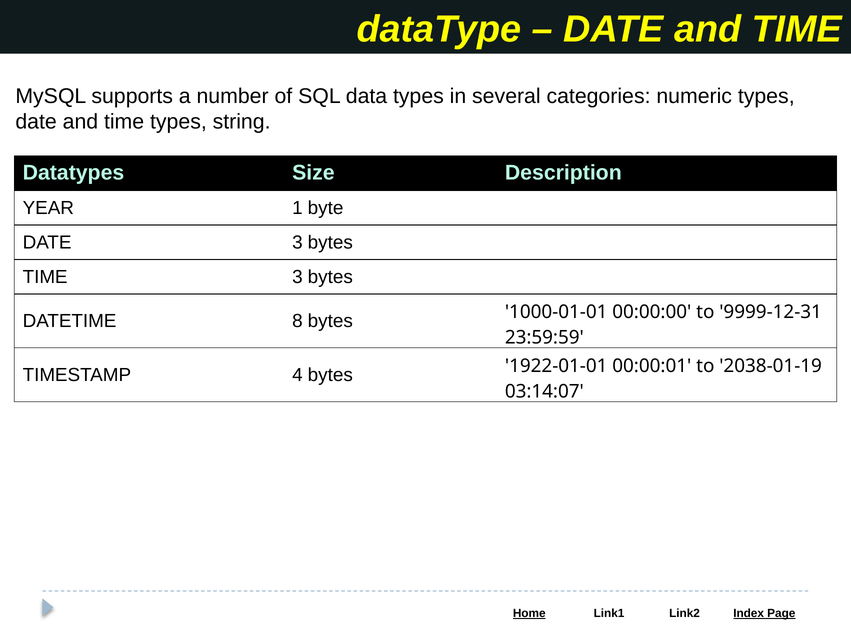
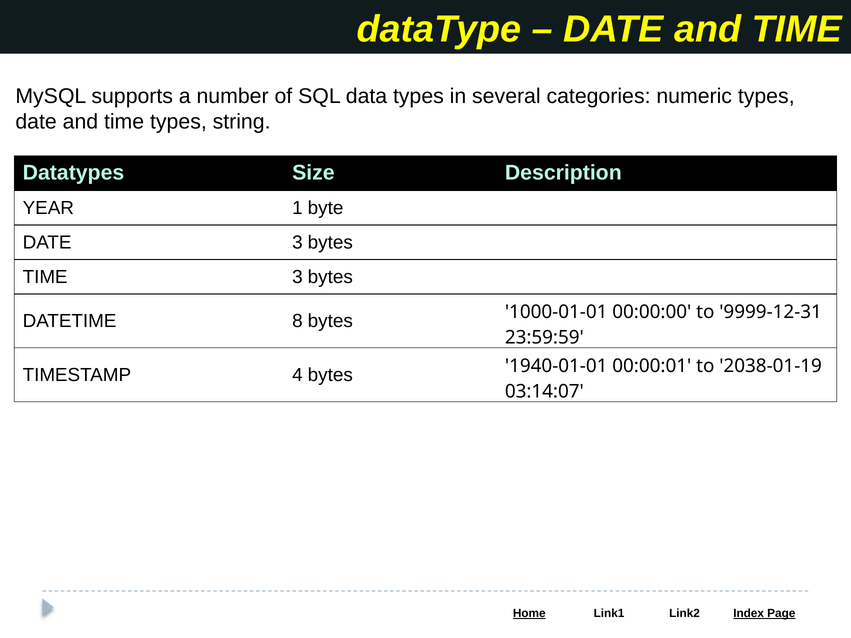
1922-01-01: 1922-01-01 -> 1940-01-01 (556, 366)
